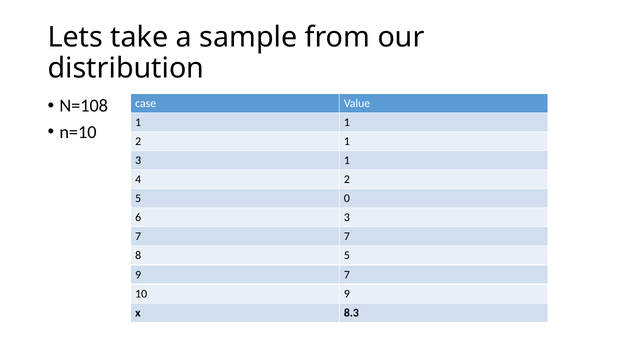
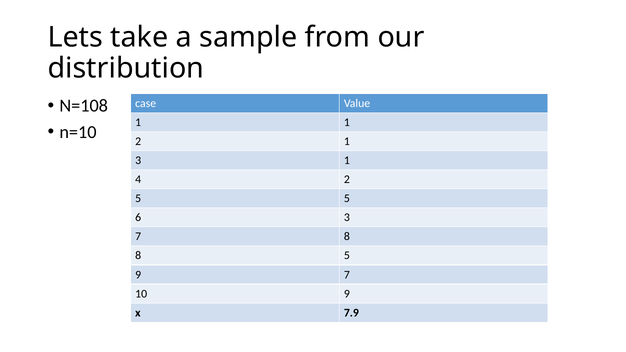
5 0: 0 -> 5 (347, 199)
7 7: 7 -> 8 (347, 237)
8.3: 8.3 -> 7.9 (351, 313)
